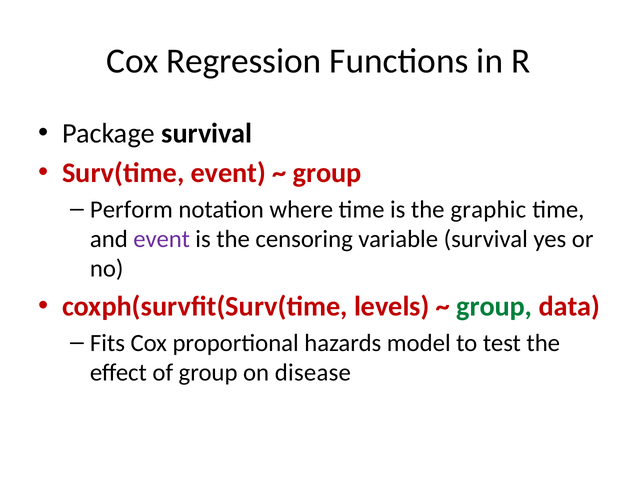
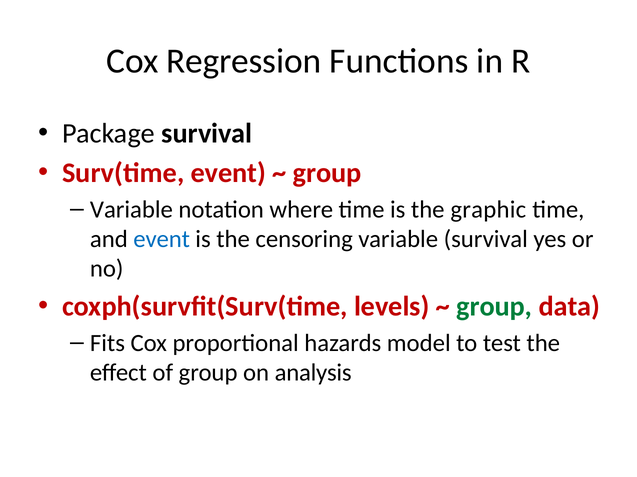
Perform: Perform -> Variable (131, 210)
event colour: purple -> blue (162, 240)
disease: disease -> analysis (313, 373)
